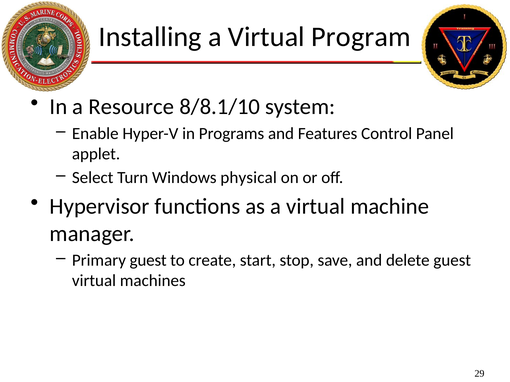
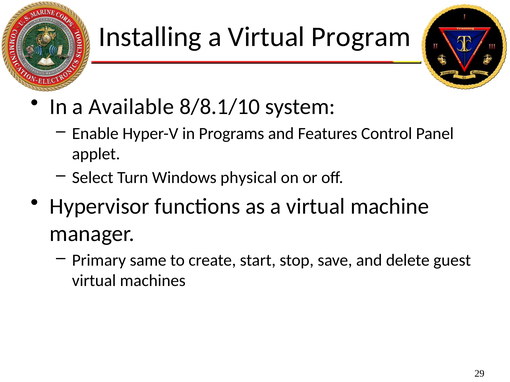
Resource: Resource -> Available (131, 107)
Primary guest: guest -> same (148, 261)
